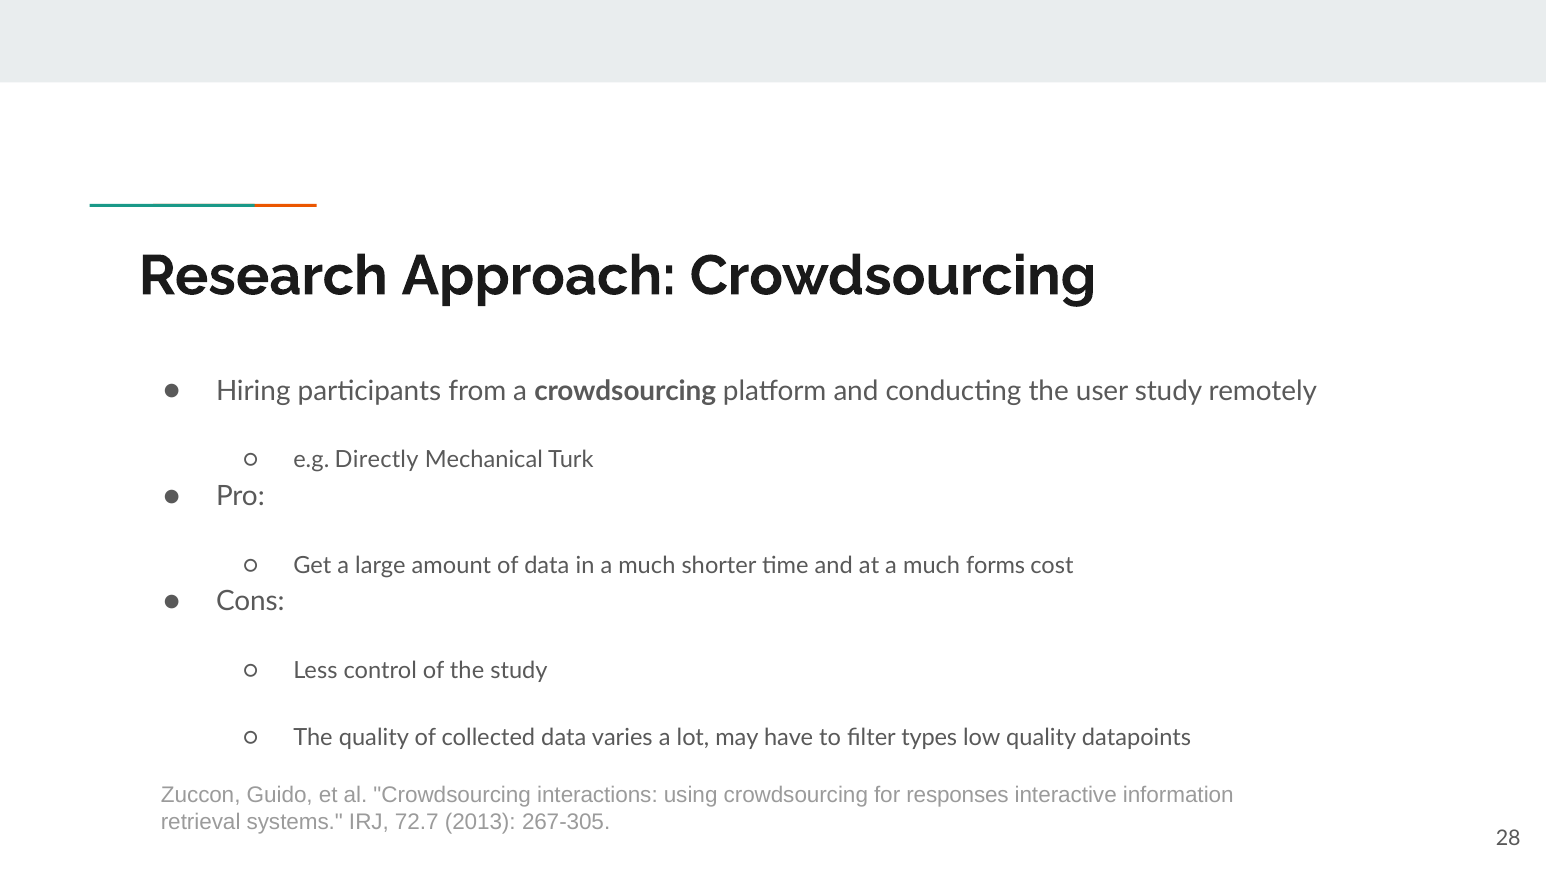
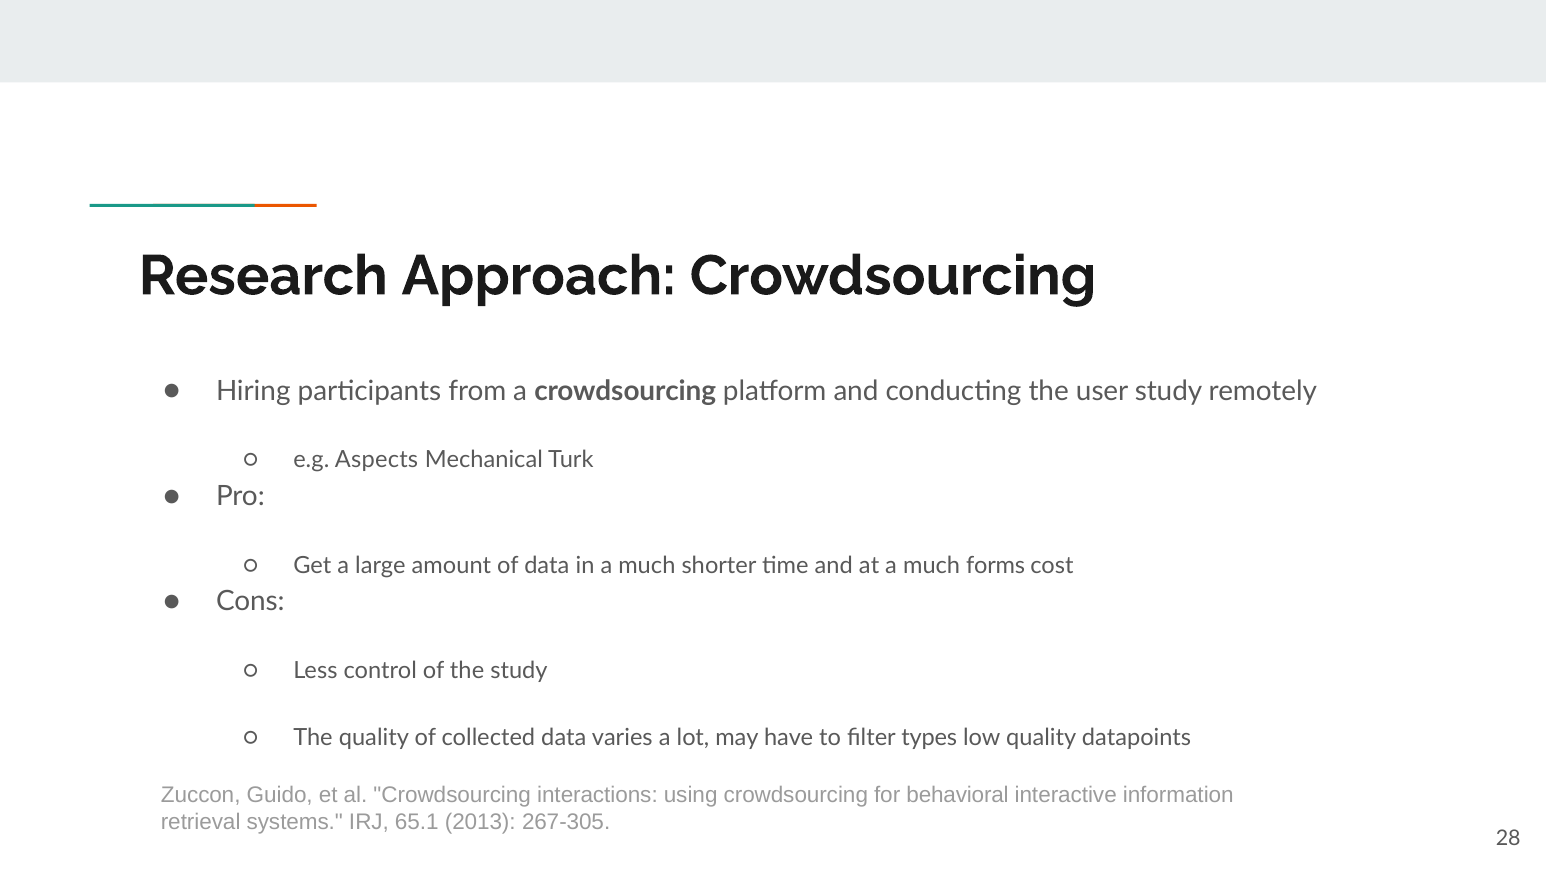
Directly: Directly -> Aspects (377, 460)
responses: responses -> behavioral (958, 794)
72.7: 72.7 -> 65.1 (417, 822)
